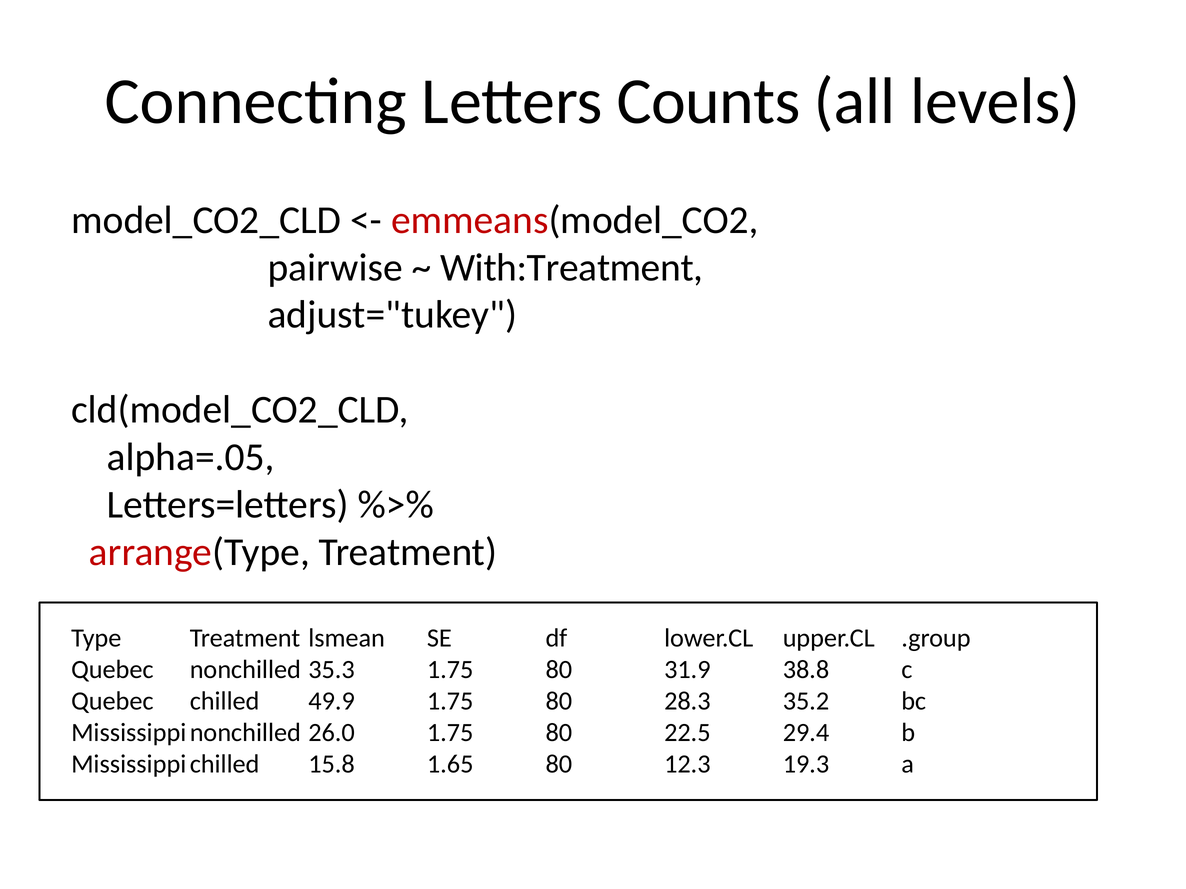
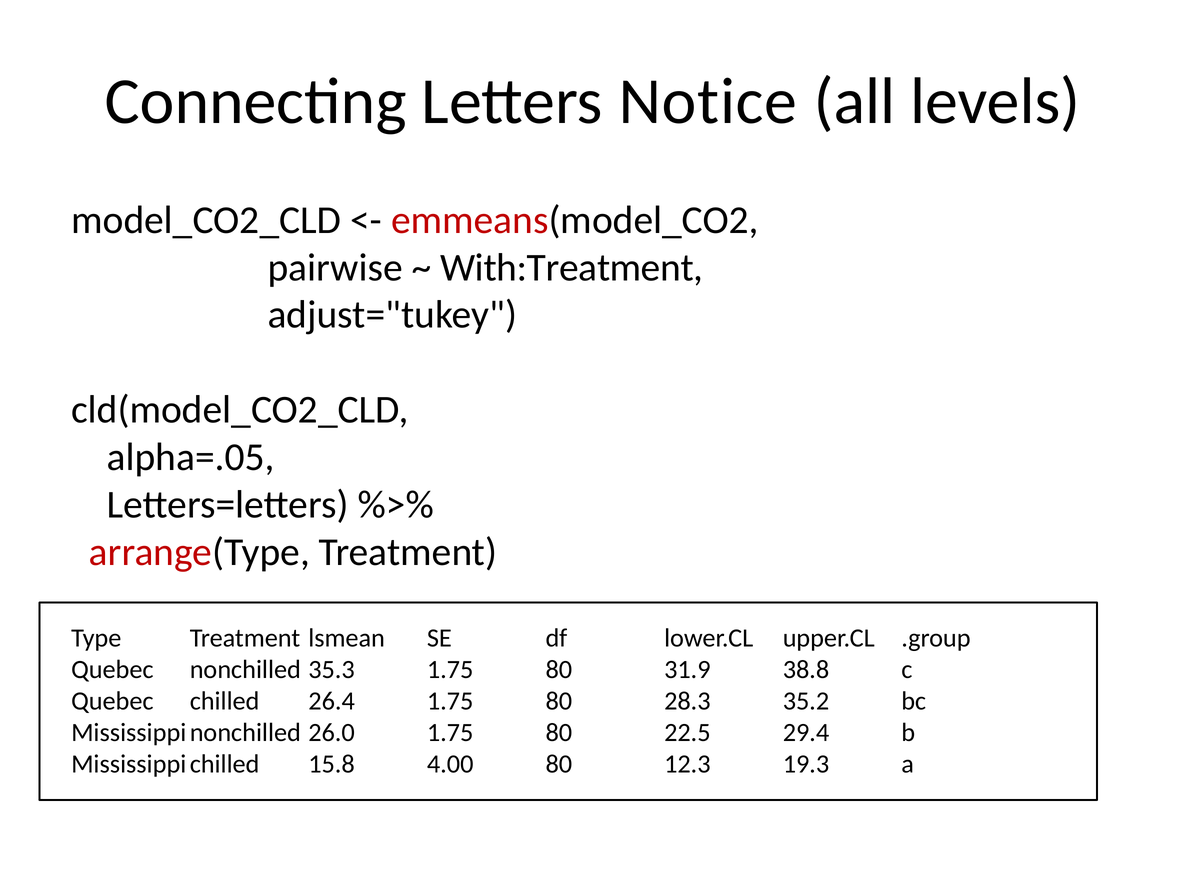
Counts: Counts -> Notice (708, 101)
49.9: 49.9 -> 26.4 (332, 701)
1.65: 1.65 -> 4.00 (450, 765)
